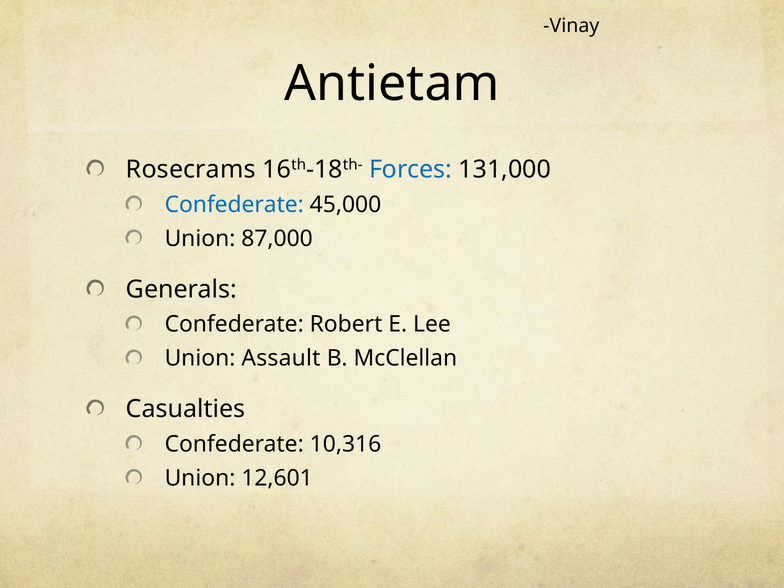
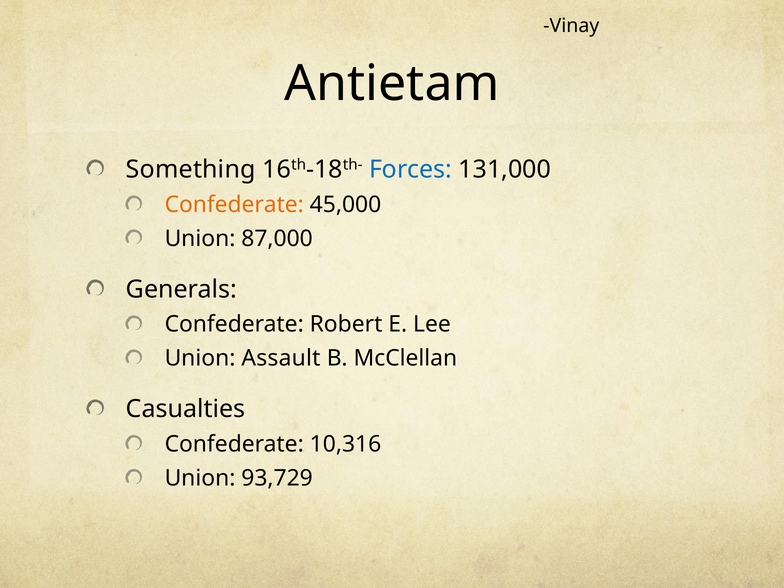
Rosecrams: Rosecrams -> Something (191, 169)
Confederate colour: blue -> orange (234, 205)
12,601: 12,601 -> 93,729 (277, 478)
